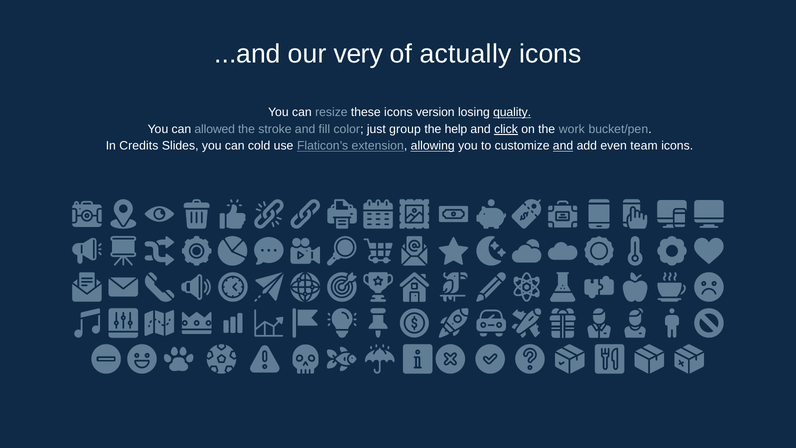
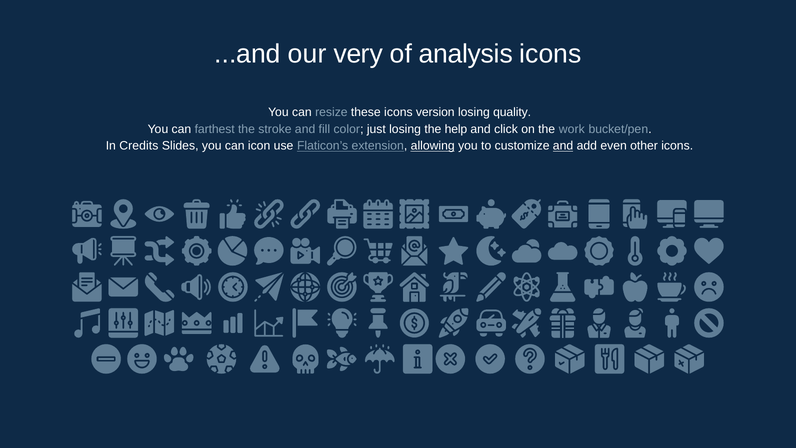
actually: actually -> analysis (466, 54)
quality underline: present -> none (512, 112)
allowed: allowed -> farthest (215, 129)
just group: group -> losing (405, 129)
click underline: present -> none (506, 129)
cold: cold -> icon (259, 146)
team: team -> other (644, 146)
